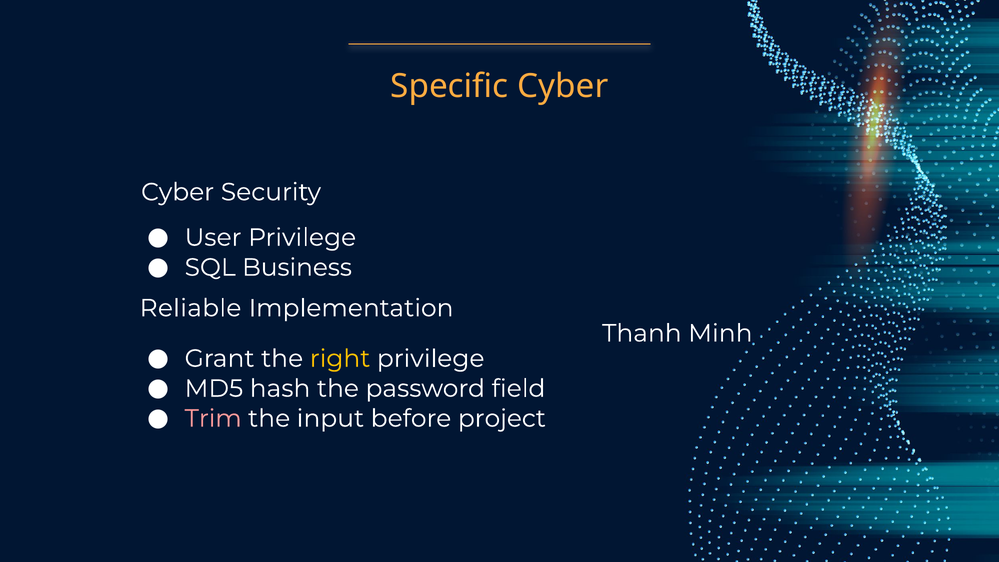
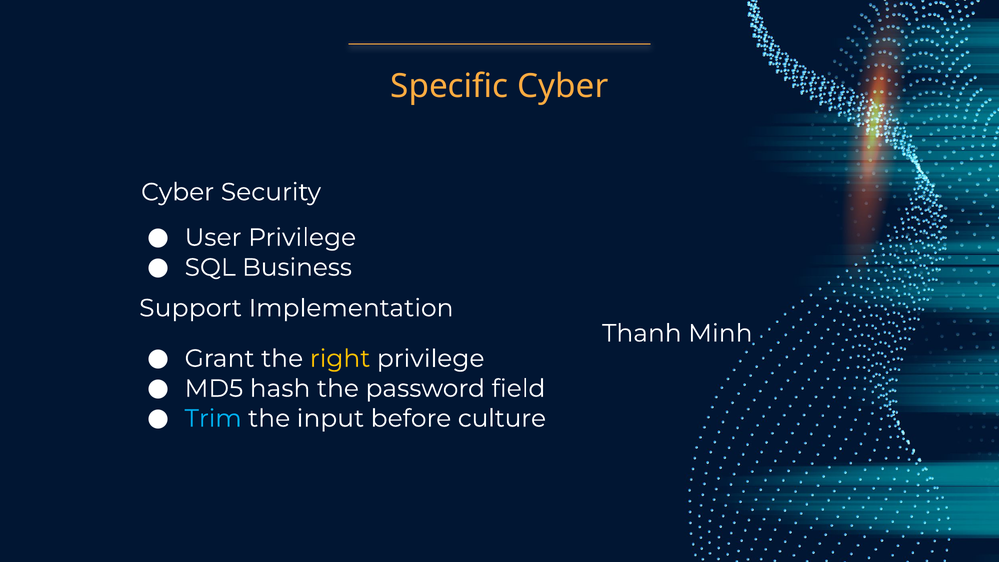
Reliable: Reliable -> Support (191, 308)
Trim colour: pink -> light blue (213, 418)
project: project -> culture (502, 418)
